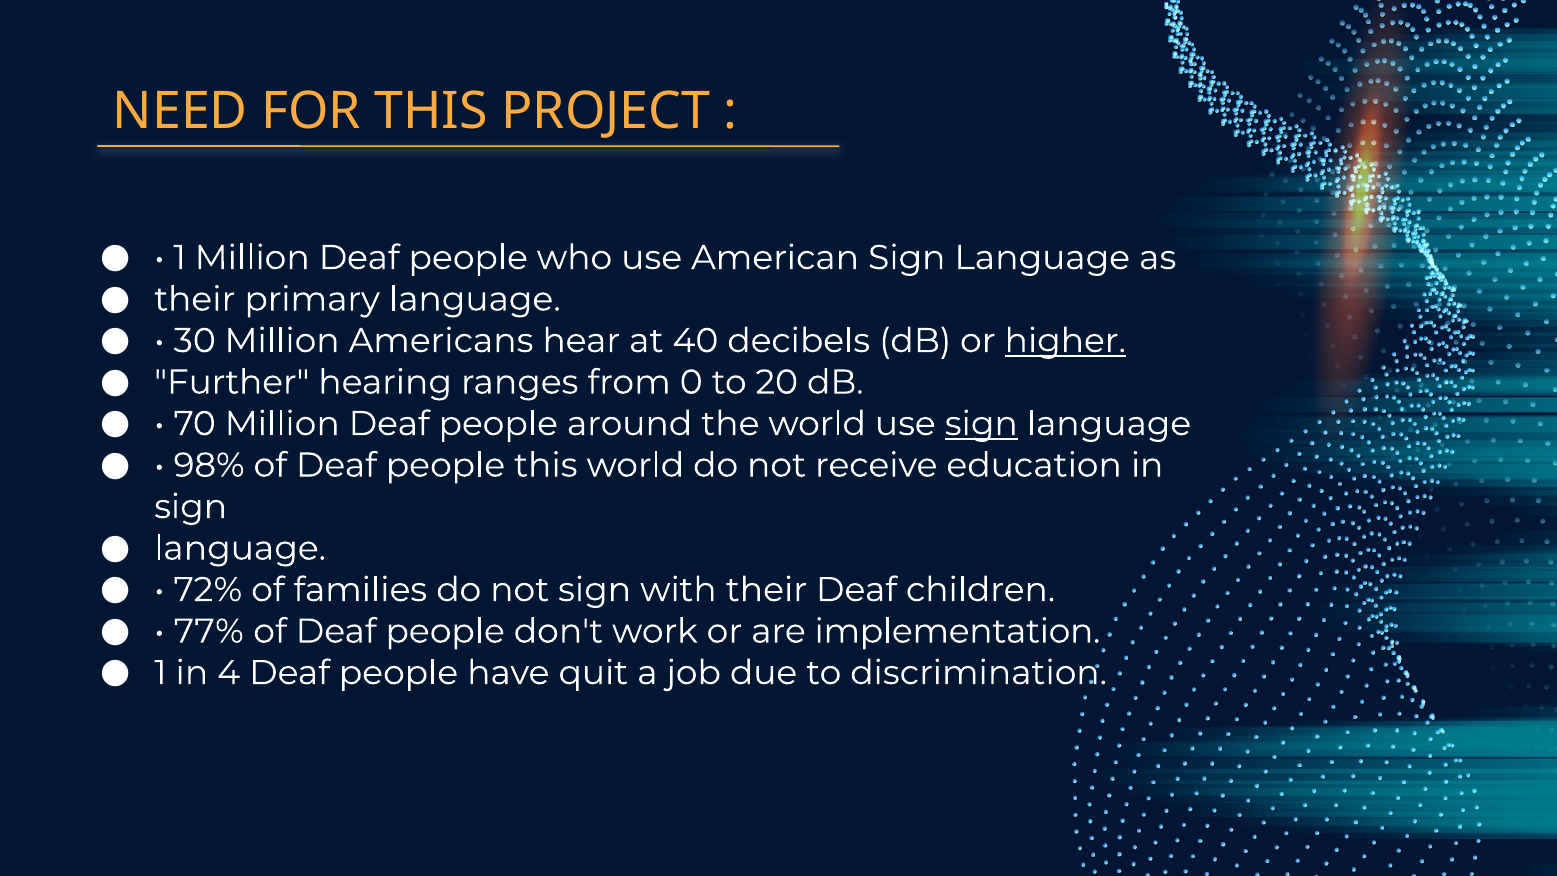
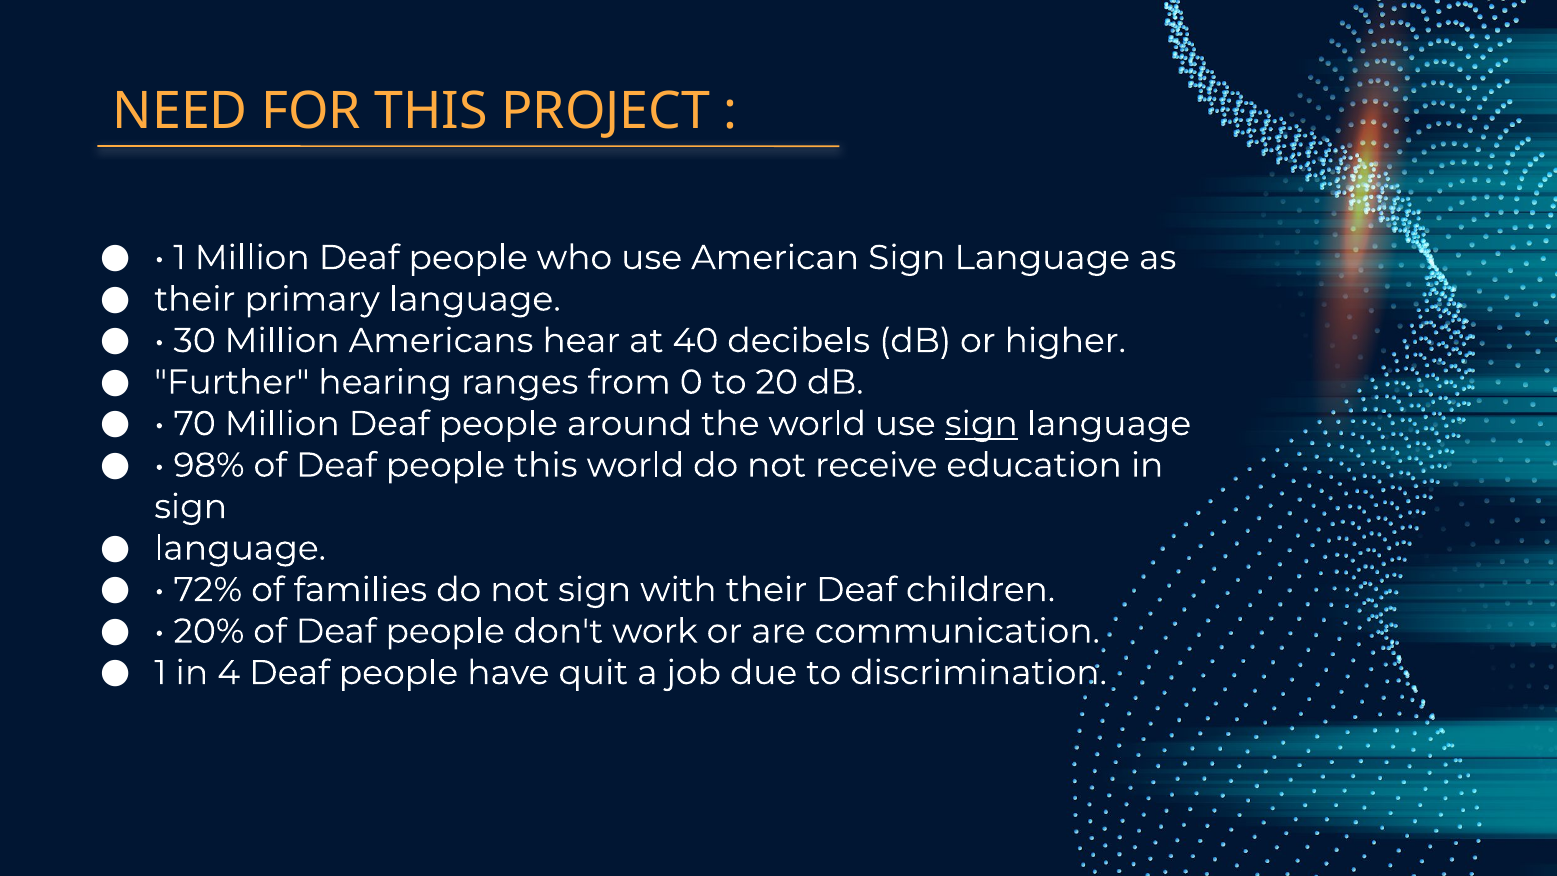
higher underline: present -> none (1065, 341)
77%: 77% -> 20% (209, 631)
implementation: implementation -> communication (957, 631)
